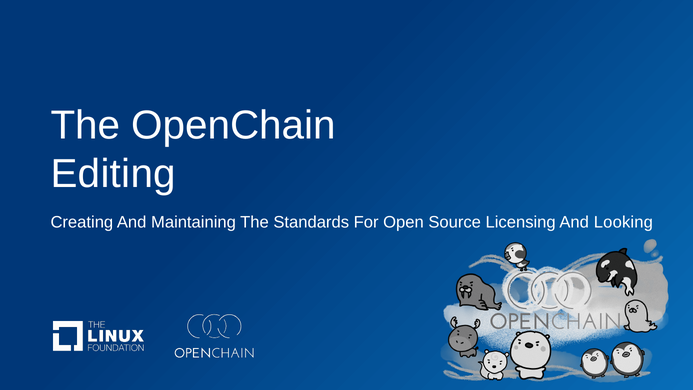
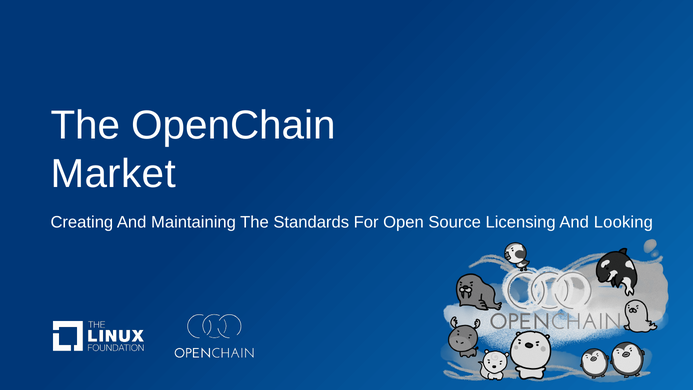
Editing: Editing -> Market (113, 174)
